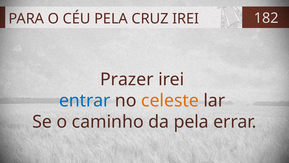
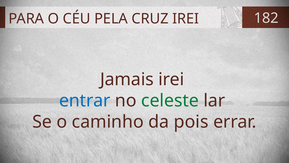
Prazer: Prazer -> Jamais (127, 79)
celeste colour: orange -> green (170, 100)
da pela: pela -> pois (191, 122)
